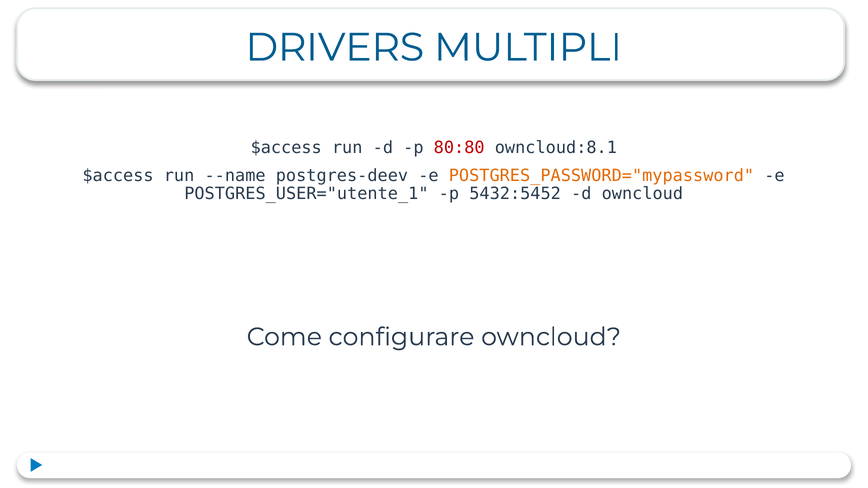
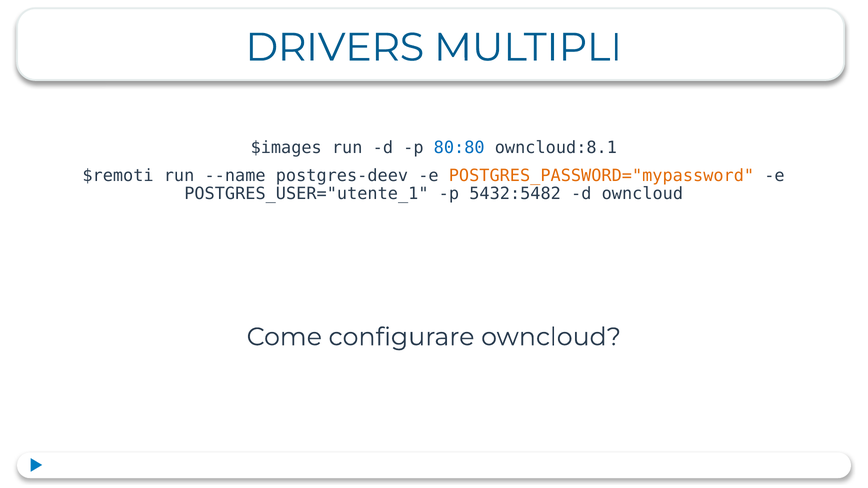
$access: $access -> $images (286, 148)
80:80 colour: red -> blue (459, 148)
$access: $access -> $remoti (118, 176)
5432:5452: 5432:5452 -> 5432:5482 (515, 194)
